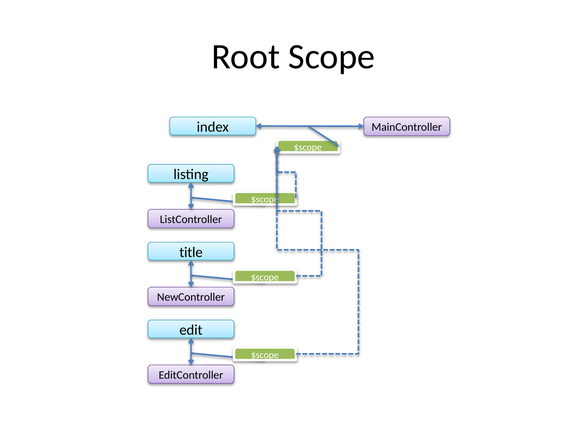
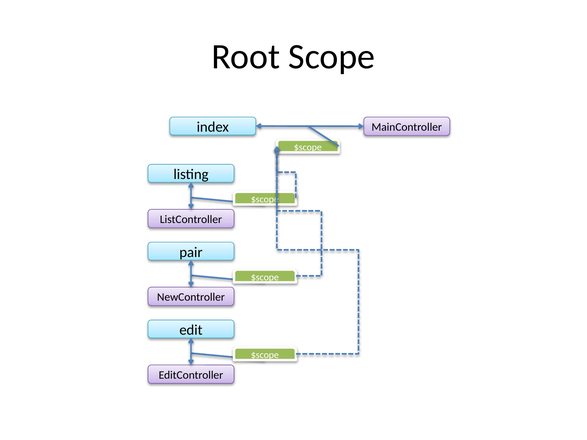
title: title -> pair (191, 252)
